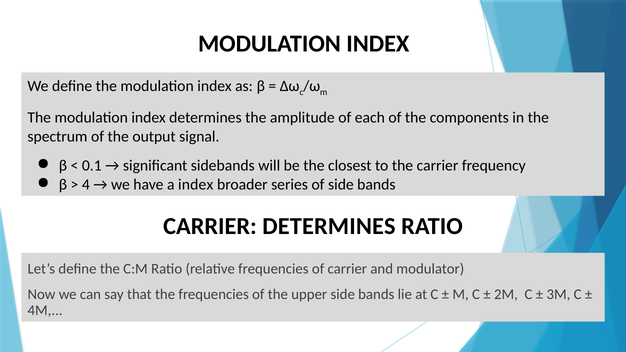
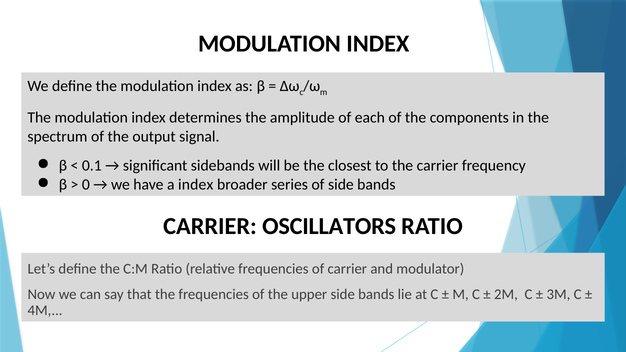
4: 4 -> 0 (86, 185)
CARRIER DETERMINES: DETERMINES -> OSCILLATORS (329, 226)
